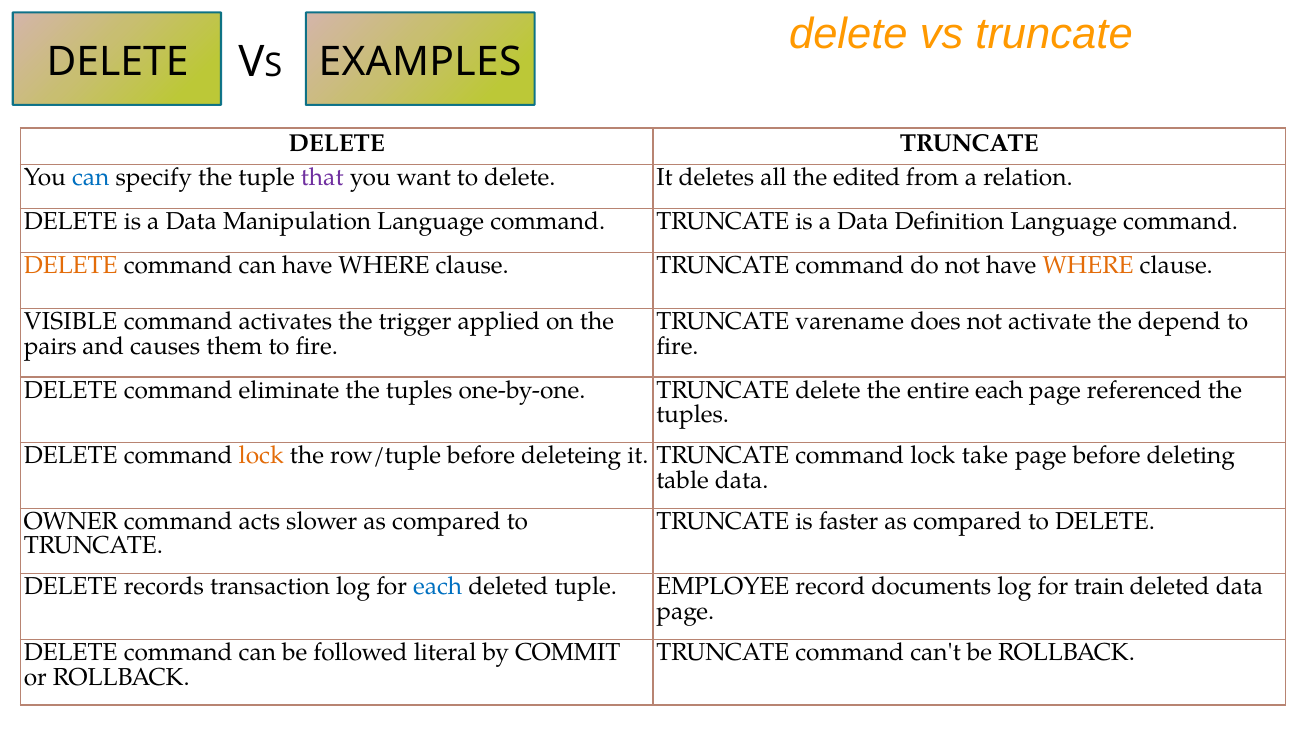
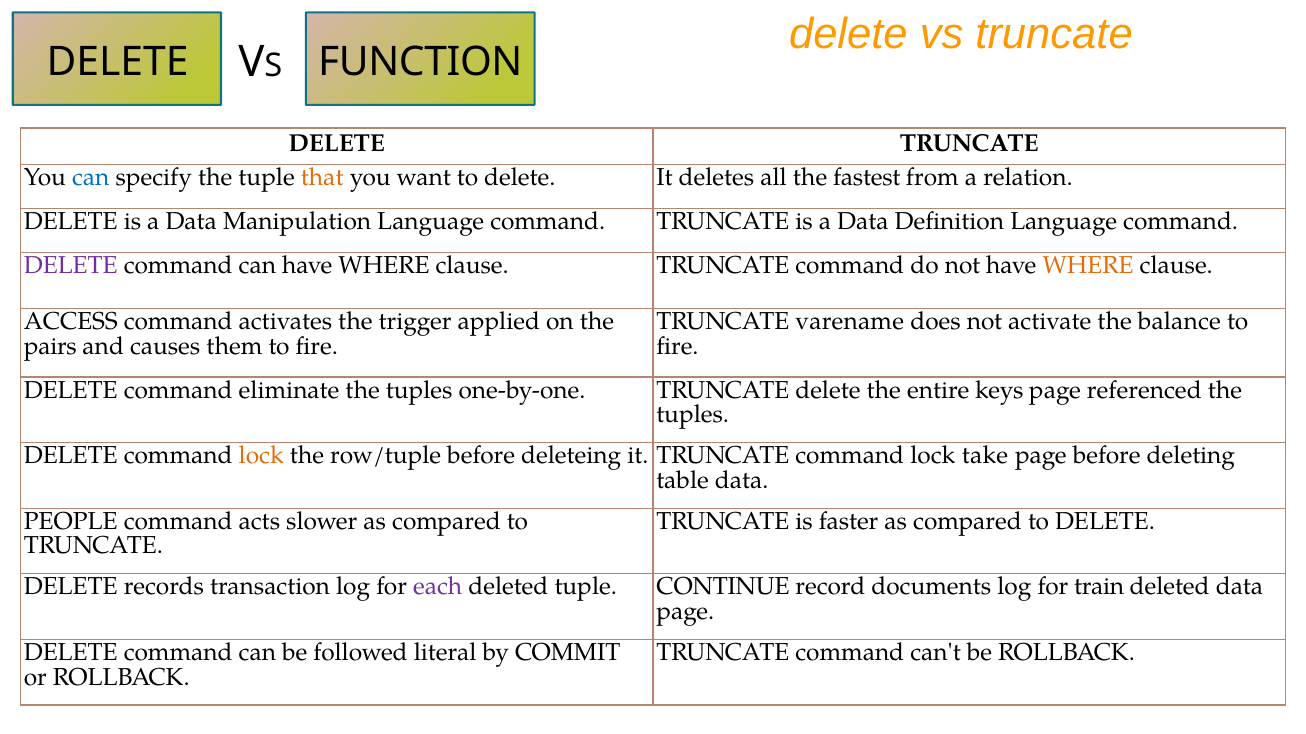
EXAMPLES: EXAMPLES -> FUNCTION (420, 62)
that colour: purple -> orange (322, 178)
edited: edited -> fastest (867, 178)
DELETE colour: orange -> purple (71, 265)
VISIBLE: VISIBLE -> ACCESS (71, 322)
depend: depend -> balance (1179, 322)
entire each: each -> keys (999, 390)
OWNER: OWNER -> PEOPLE (71, 522)
each colour: blue -> purple (438, 587)
EMPLOYEE: EMPLOYEE -> CONTINUE (723, 587)
